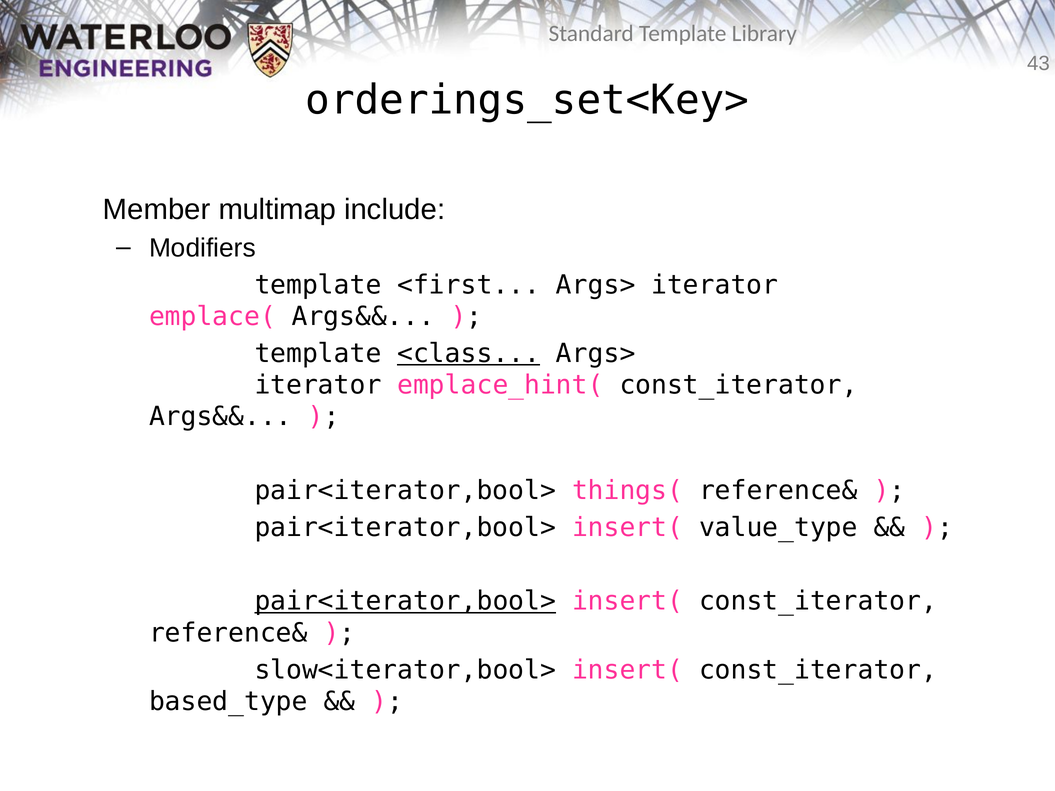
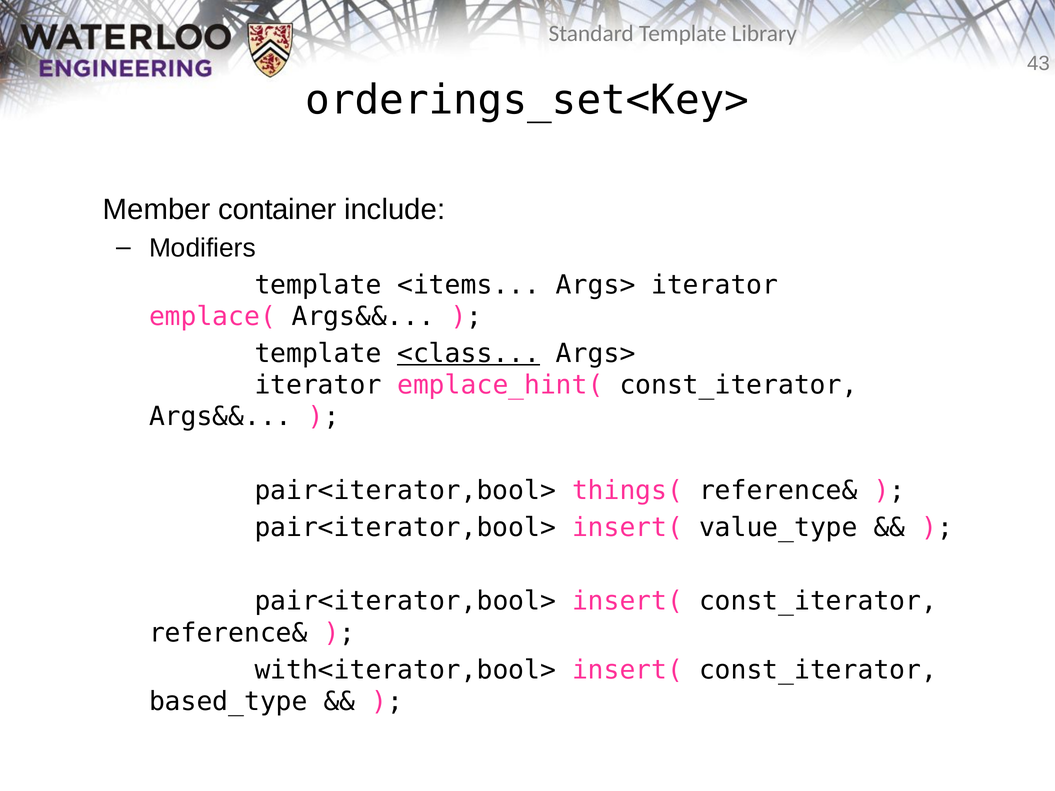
multimap: multimap -> container (277, 210)
<first: <first -> <items (469, 285)
pair<iterator,bool> underline: present -> none (405, 601)
slow<iterator,bool>: slow<iterator,bool> -> with<iterator,bool> (405, 670)
